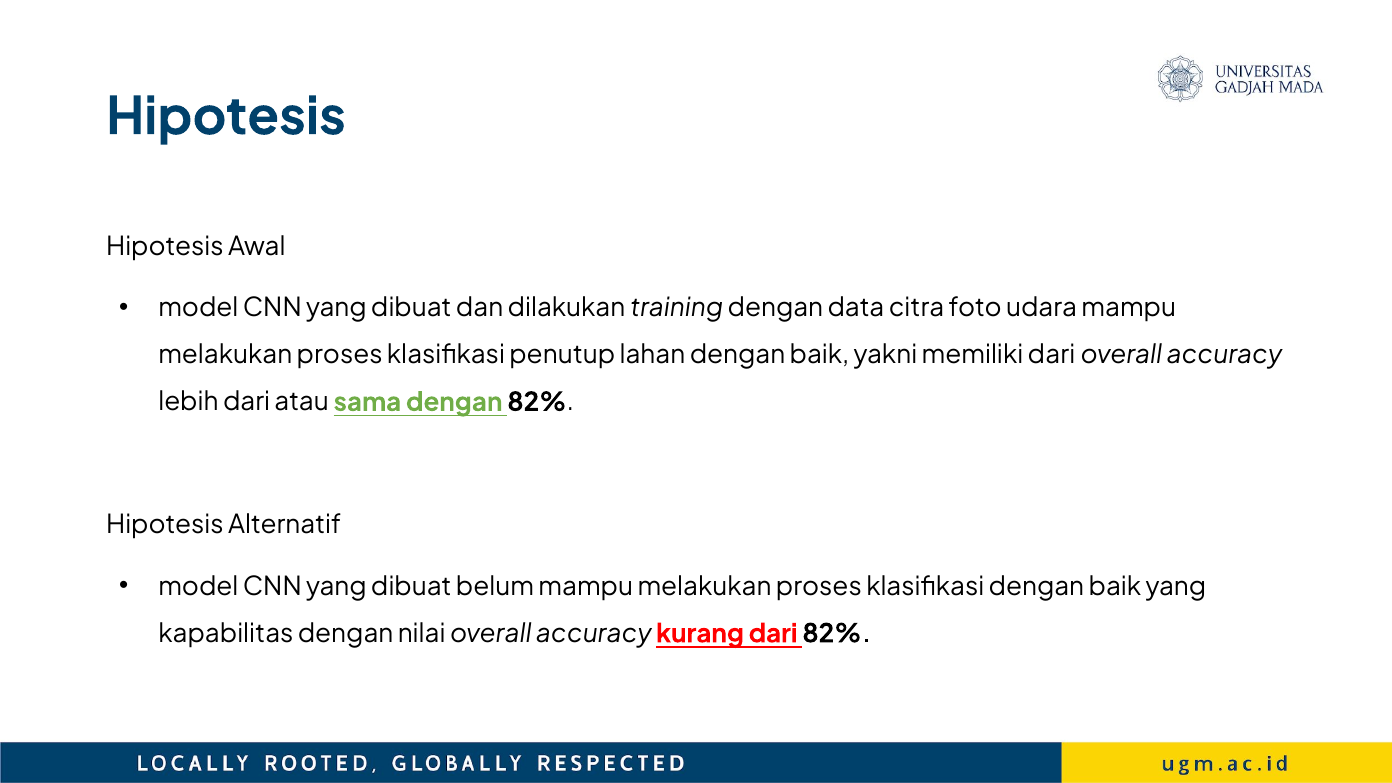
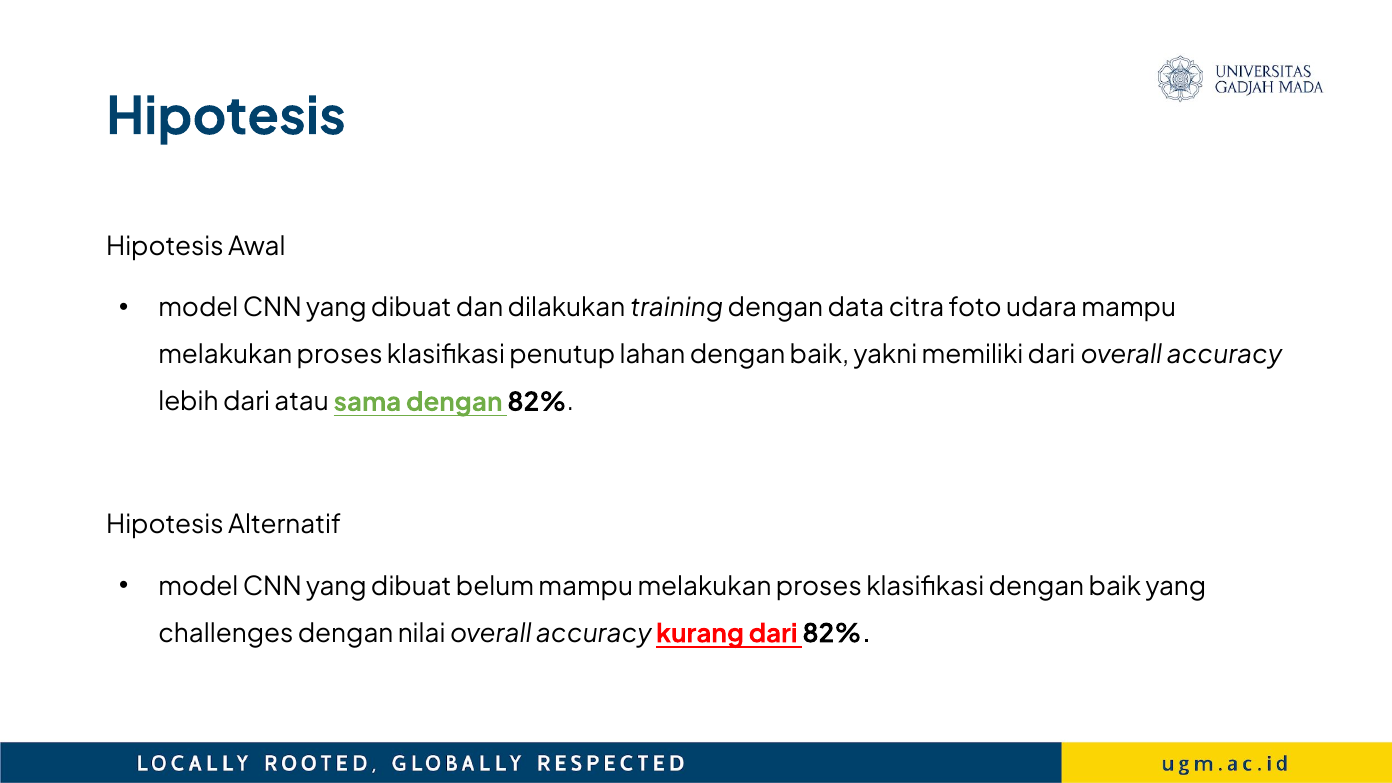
kapabilitas: kapabilitas -> challenges (226, 634)
